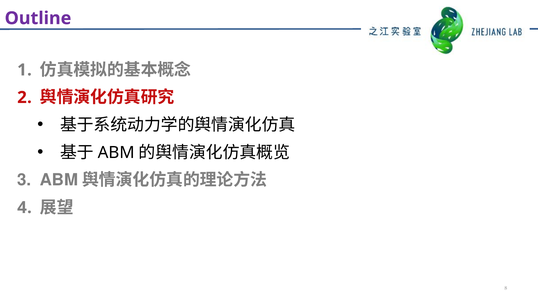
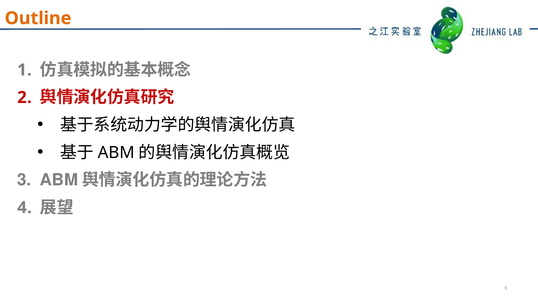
Outline colour: purple -> orange (38, 18)
